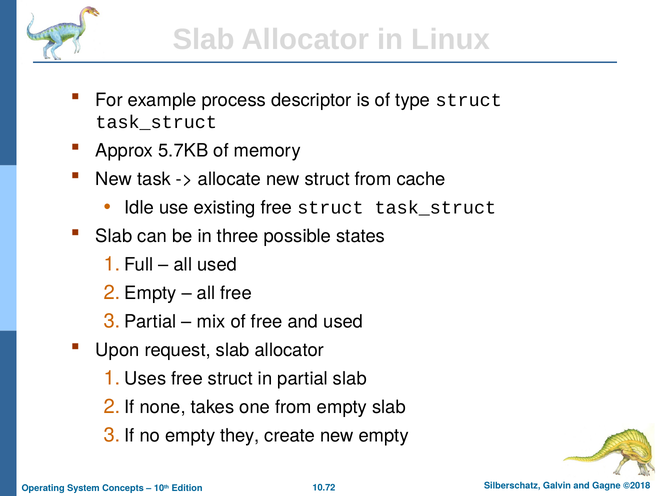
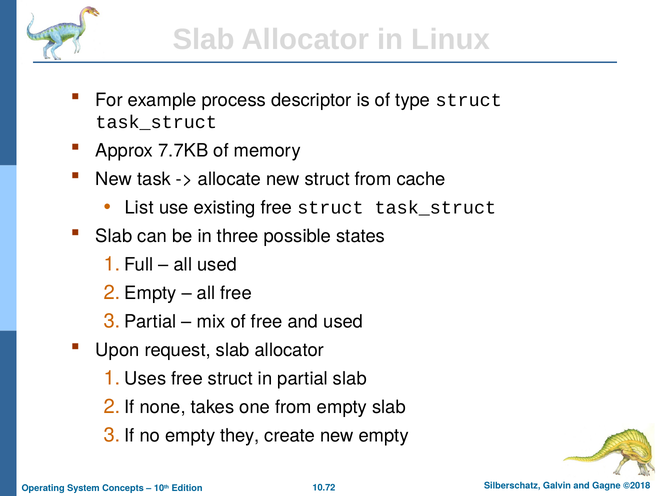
5.7KB: 5.7KB -> 7.7KB (183, 151)
Idle: Idle -> List (139, 207)
